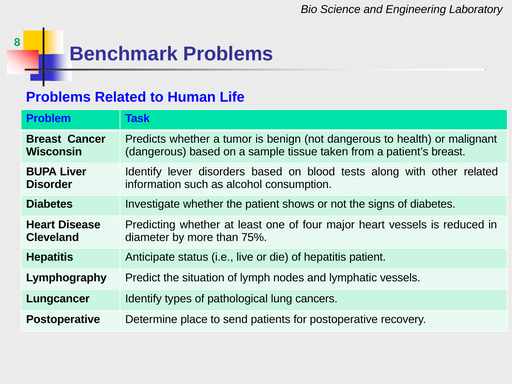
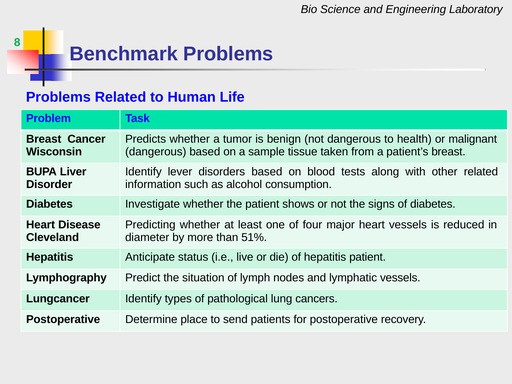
75%: 75% -> 51% (254, 237)
